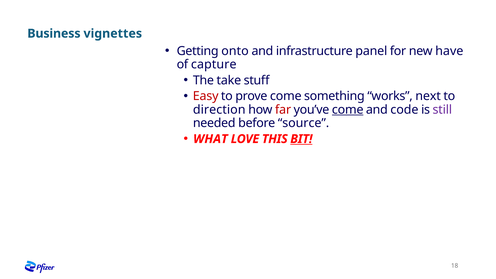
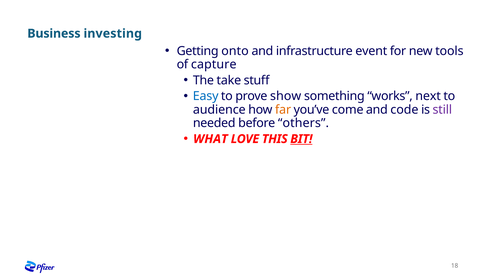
vignettes: vignettes -> investing (113, 34)
panel: panel -> event (371, 51)
have: have -> tools (449, 51)
Easy colour: red -> blue (206, 96)
prove come: come -> show (286, 96)
direction: direction -> audience (219, 110)
far colour: red -> orange (283, 110)
come underline: present -> none (348, 110)
source: source -> others (303, 123)
